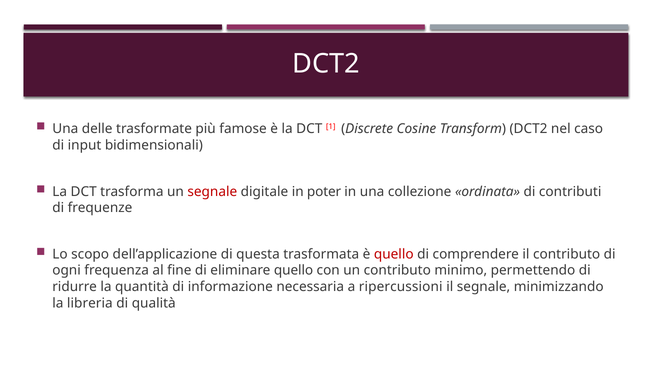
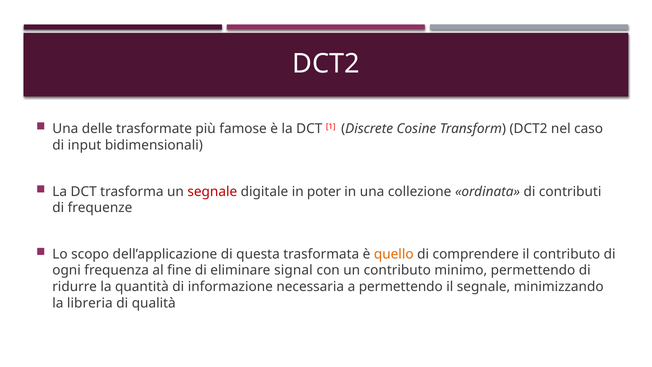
quello colour: red -> orange (394, 254)
eliminare quello: quello -> signal (293, 270)
a ripercussioni: ripercussioni -> permettendo (401, 287)
